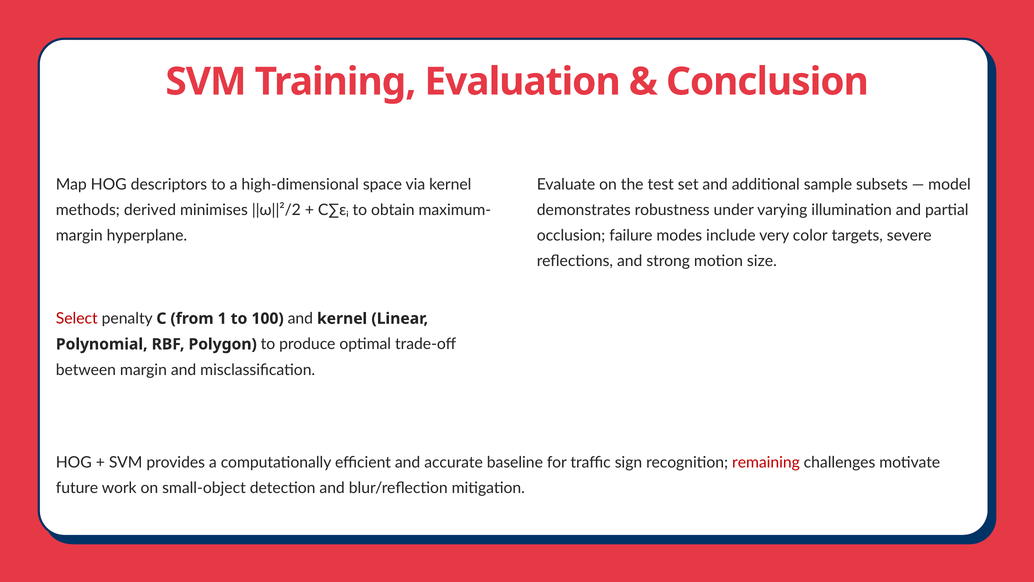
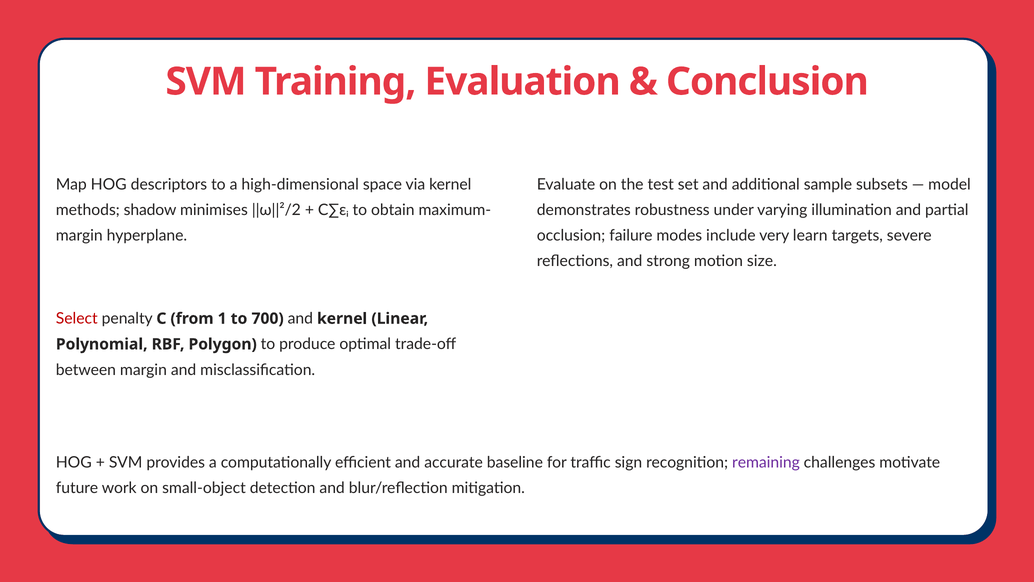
derived: derived -> shadow (150, 210)
color: color -> learn (810, 235)
100: 100 -> 700 (268, 318)
remaining colour: red -> purple (766, 462)
